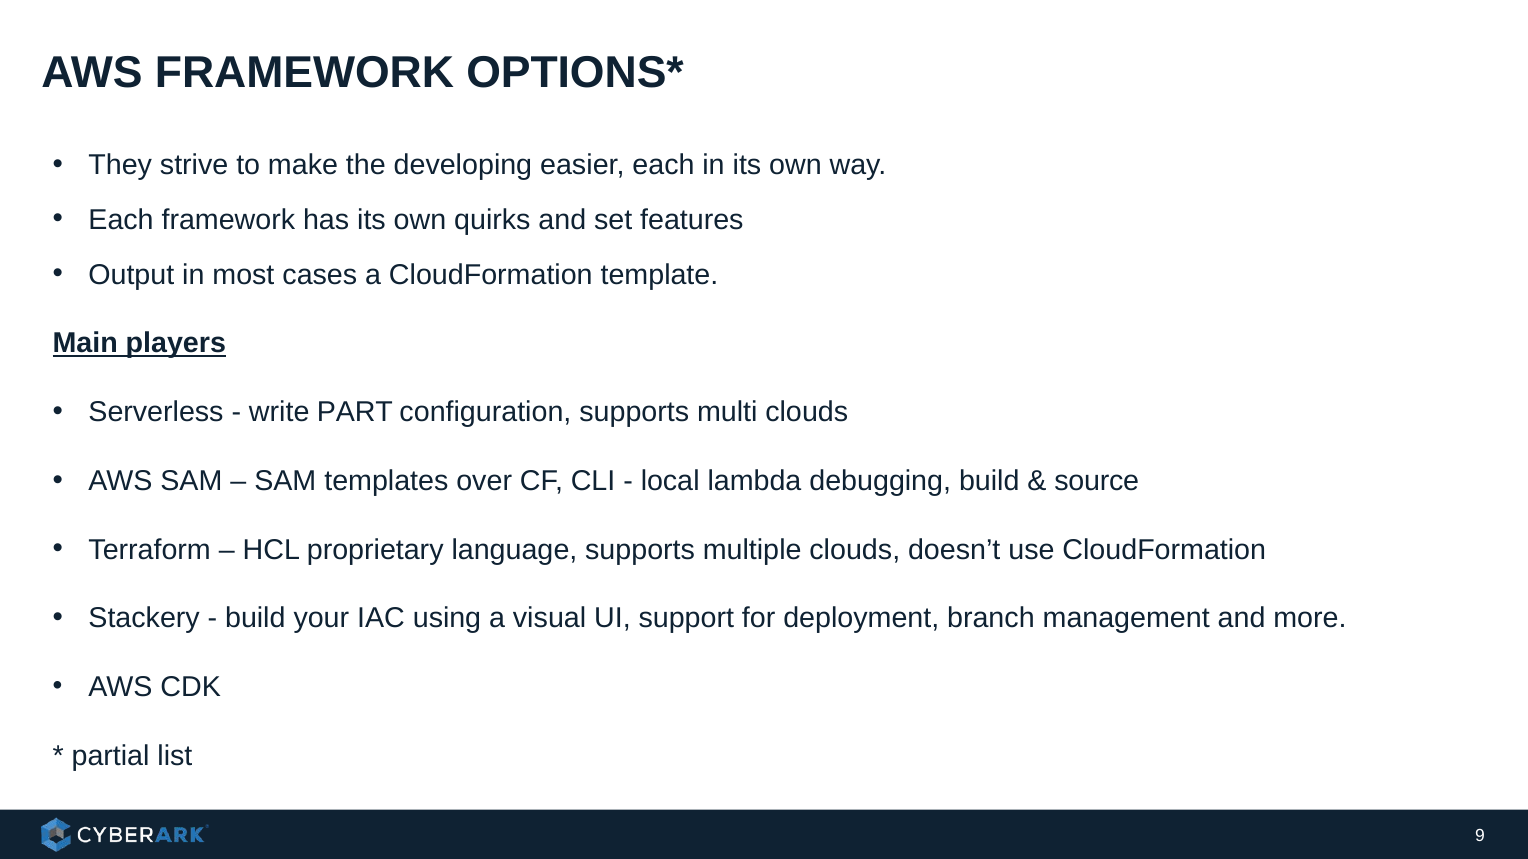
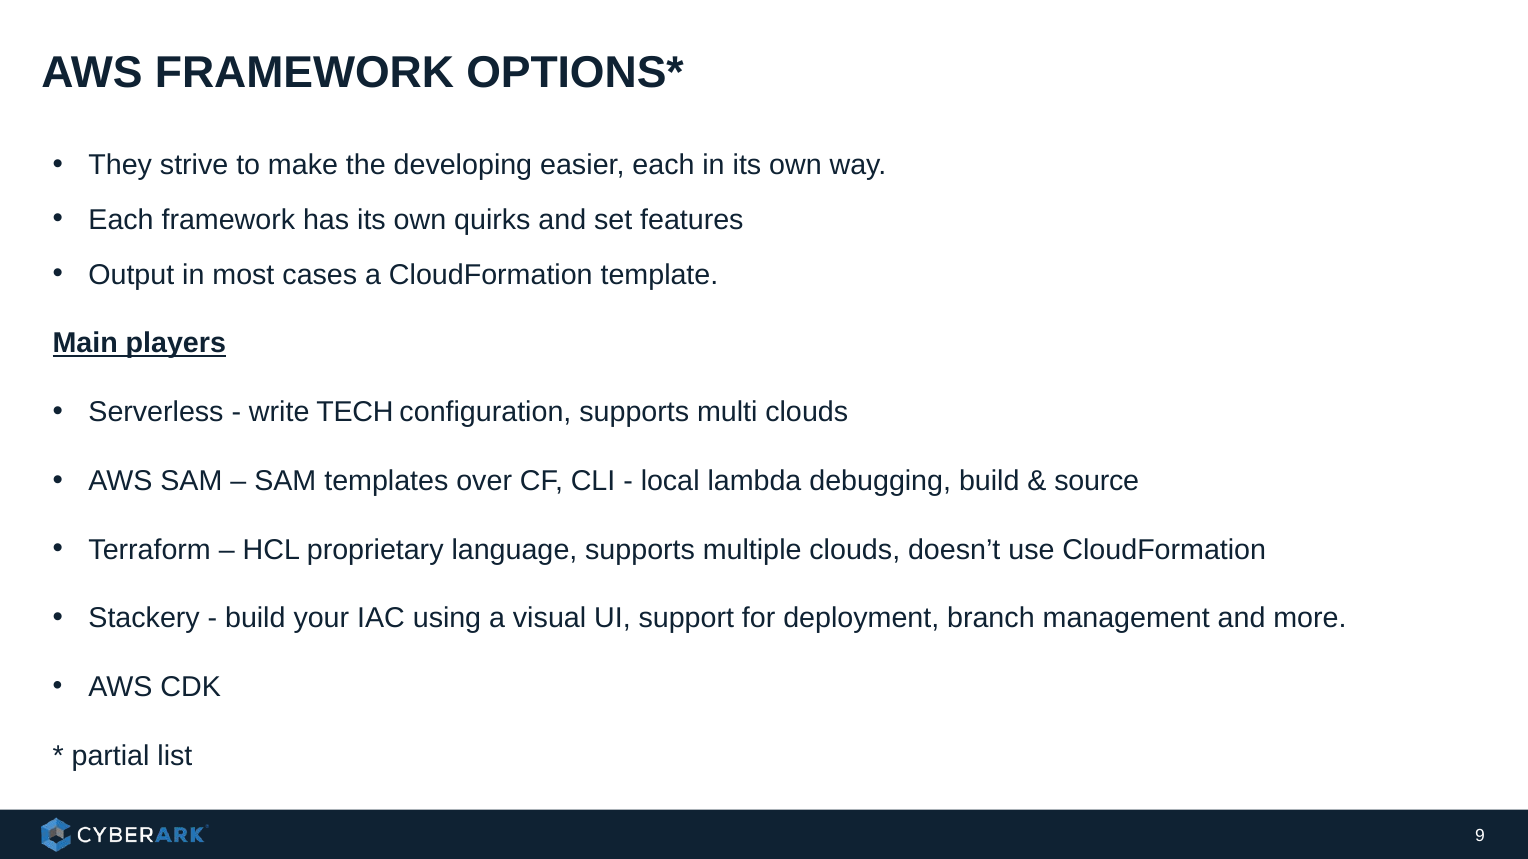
PART: PART -> TECH (355, 412)
